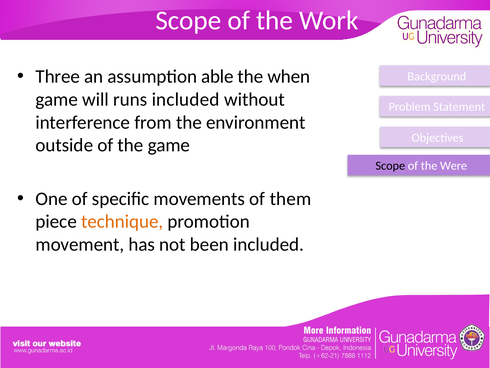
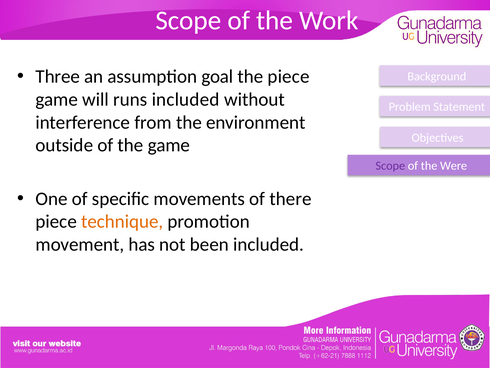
able: able -> goal (217, 76)
the when: when -> piece (289, 76)
Scope colour: black -> purple (390, 166)
them: them -> there (291, 199)
